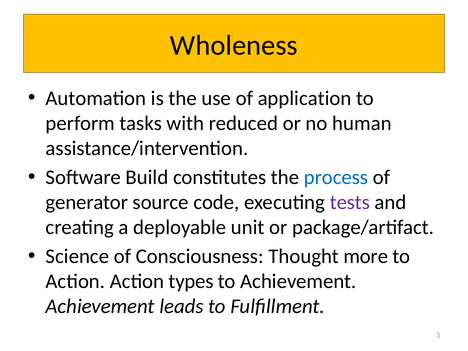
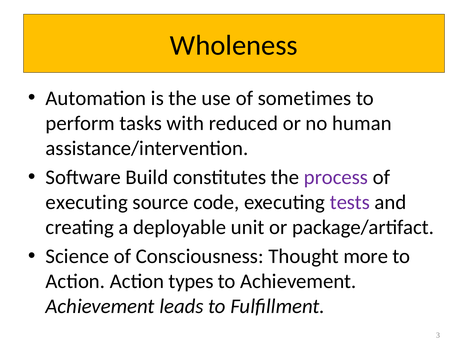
application: application -> sometimes (304, 98)
process colour: blue -> purple (336, 177)
generator: generator -> executing (87, 202)
